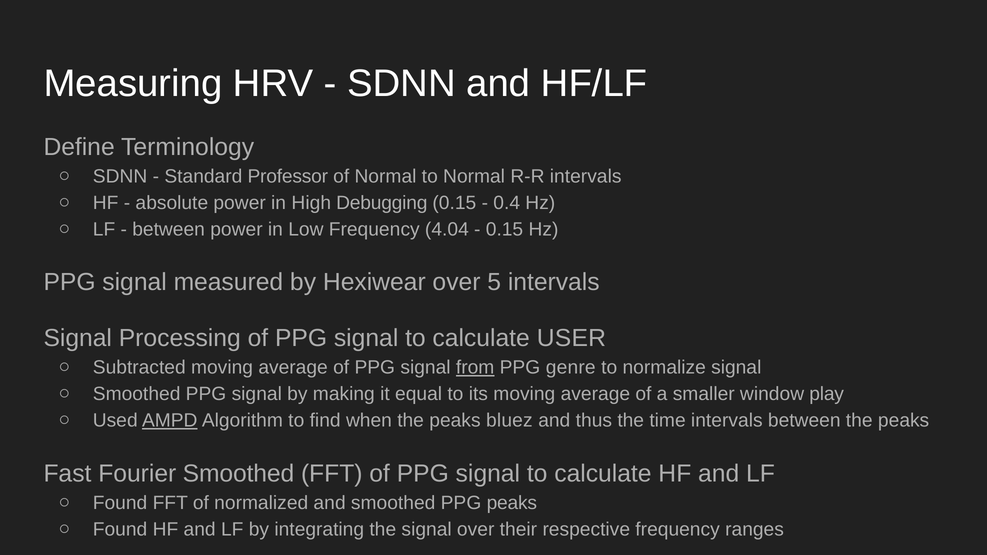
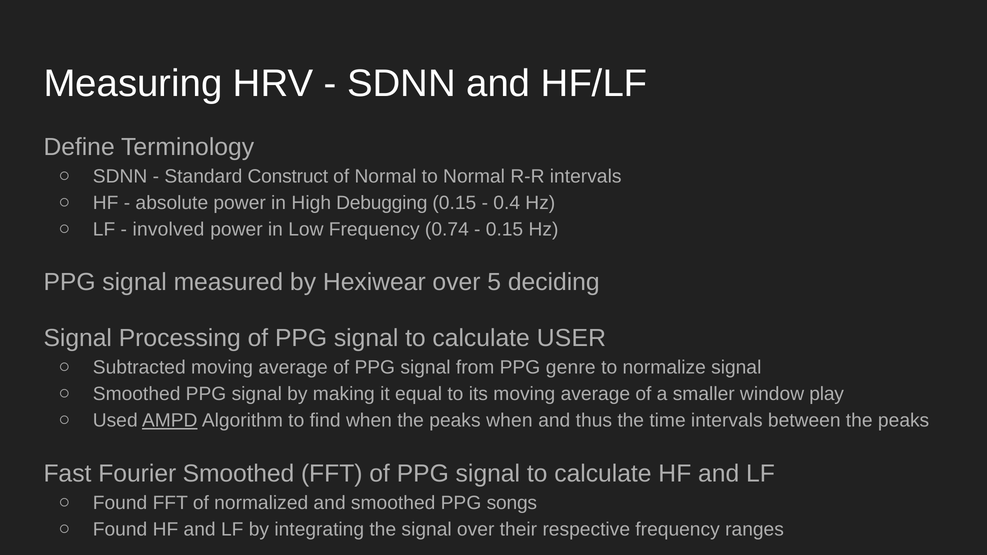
Professor: Professor -> Construct (288, 176)
between: between -> involved (168, 229)
4.04: 4.04 -> 0.74 (447, 229)
5 intervals: intervals -> deciding (554, 282)
from underline: present -> none (475, 368)
peaks bluez: bluez -> when (509, 421)
PPG peaks: peaks -> songs (512, 503)
